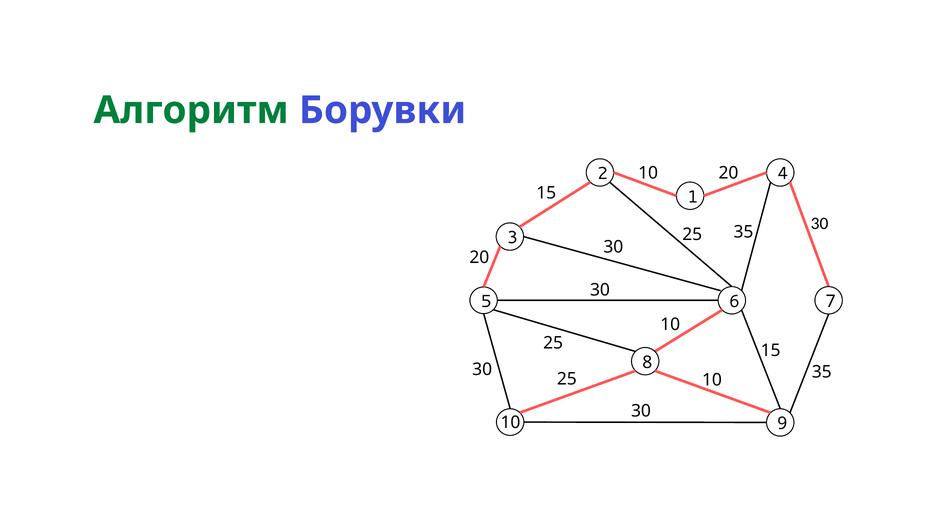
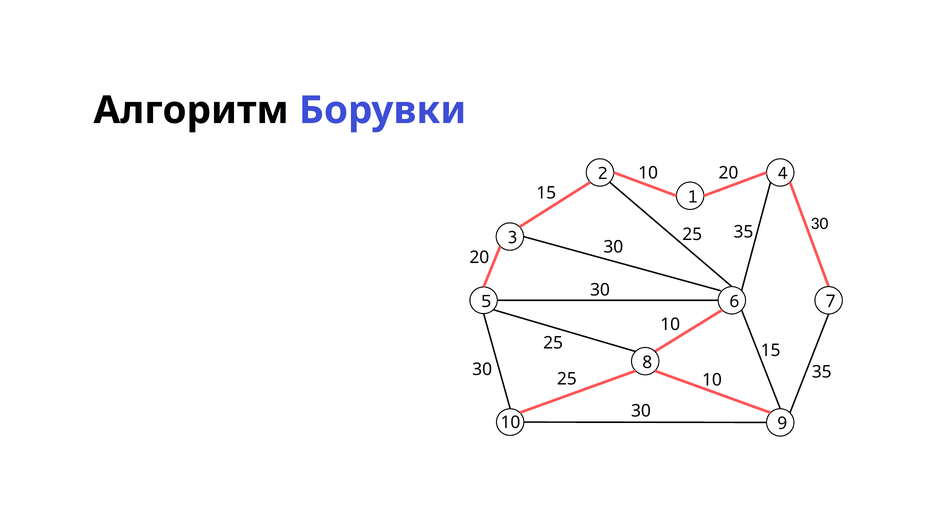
Алгоритм colour: green -> black (191, 110)
